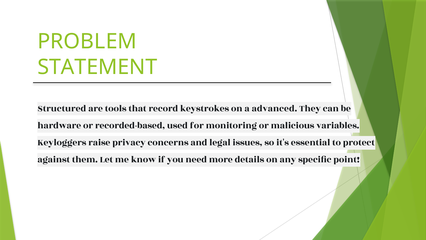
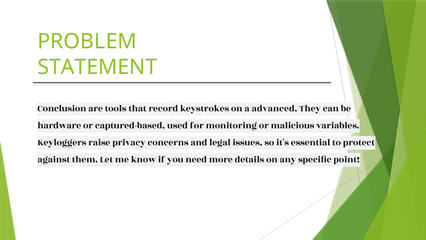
Structured: Structured -> Conclusion (62, 108)
recorded-based: recorded-based -> captured-based (130, 125)
